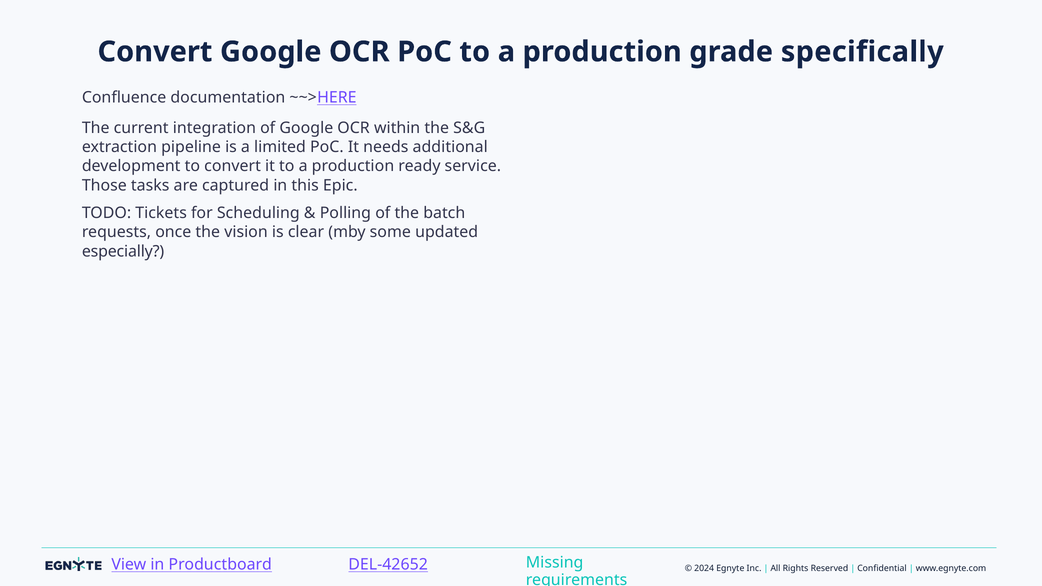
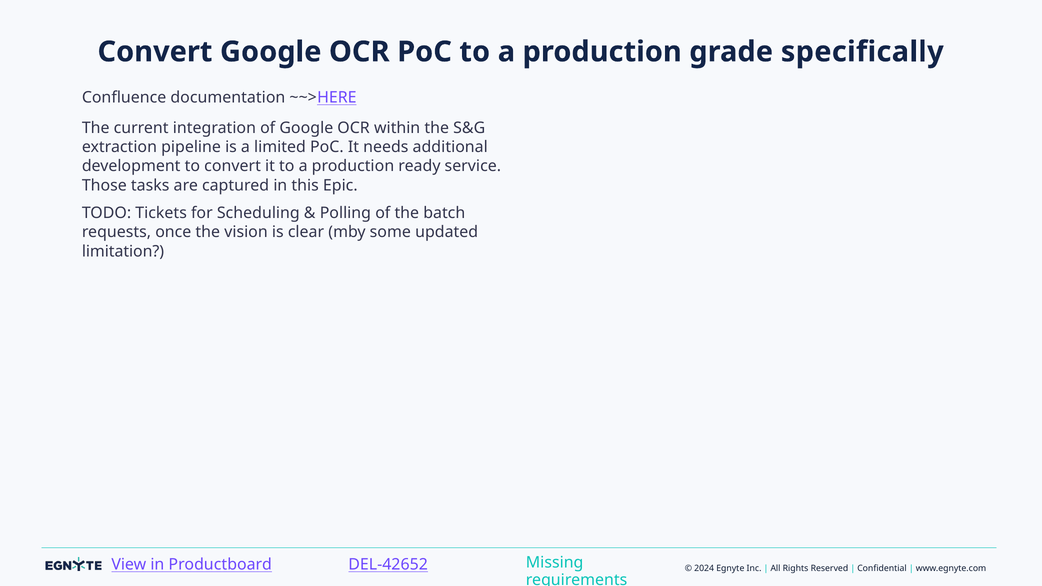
especially: especially -> limitation (123, 251)
